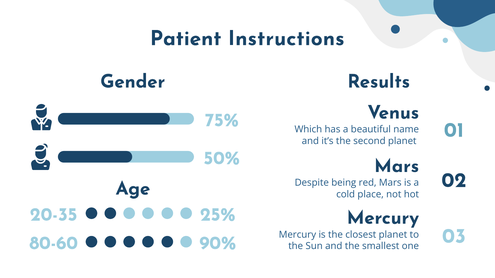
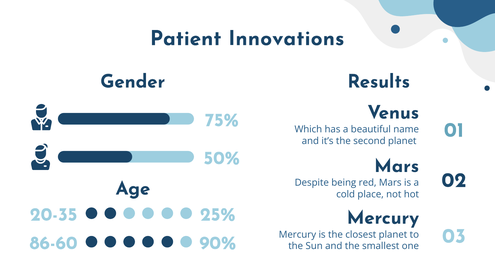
Instructions: Instructions -> Innovations (286, 38)
80-60: 80-60 -> 86-60 (54, 243)
